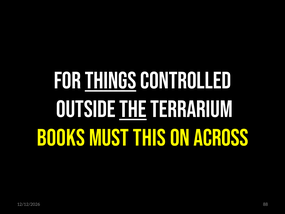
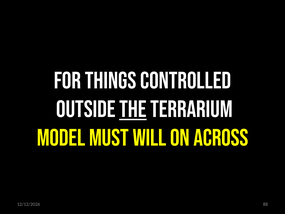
THINGS underline: present -> none (111, 81)
BOOKS: BOOKS -> MODEL (61, 138)
THIS: THIS -> WILL (149, 138)
